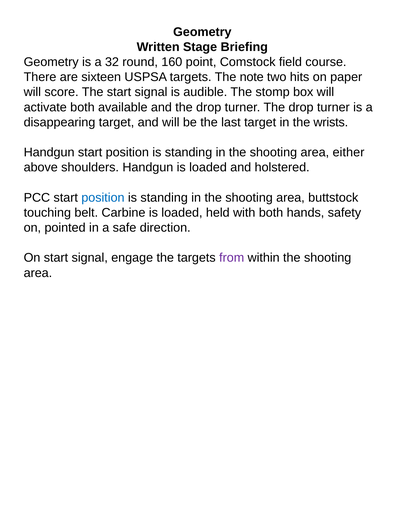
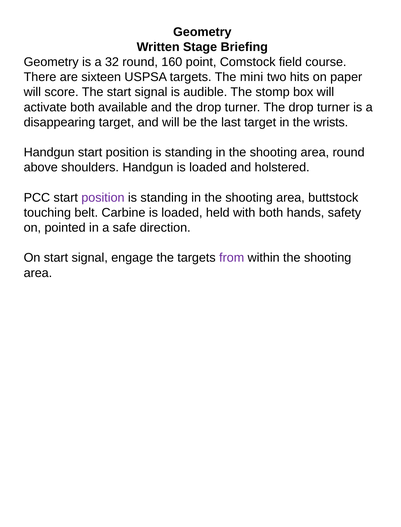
note: note -> mini (252, 77)
area either: either -> round (349, 152)
position colour: blue -> purple (103, 197)
